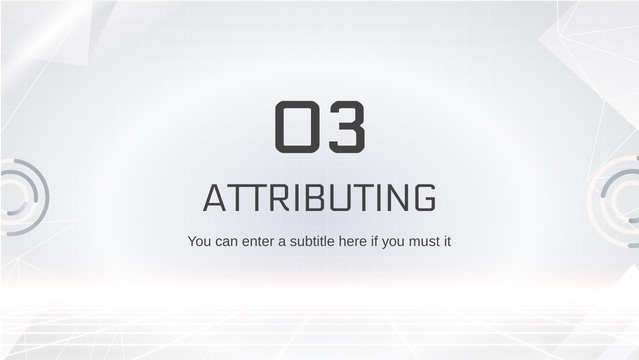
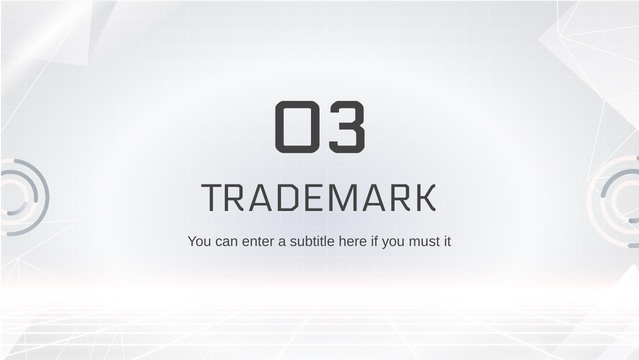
ATTRIBUTING: ATTRIBUTING -> TRADEMARK (319, 199)
